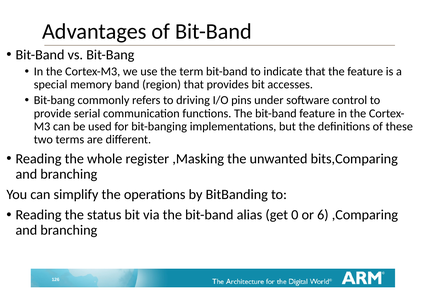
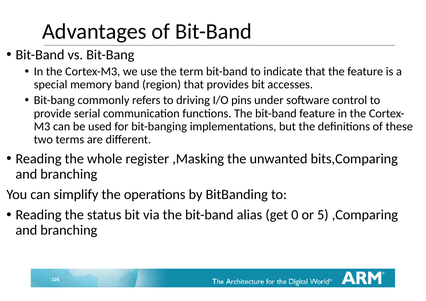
6: 6 -> 5 (323, 215)
